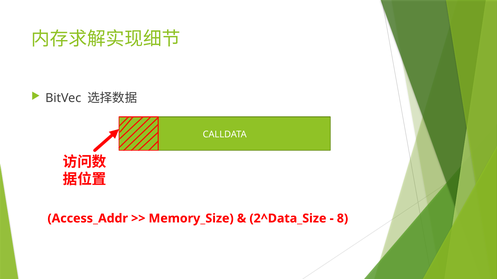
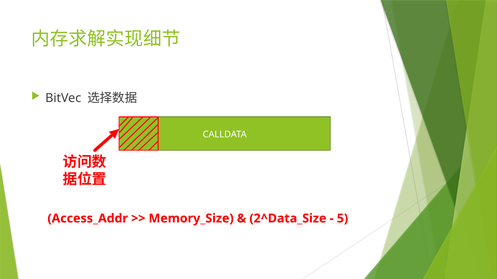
8: 8 -> 5 (342, 219)
